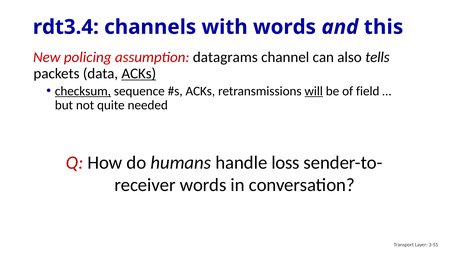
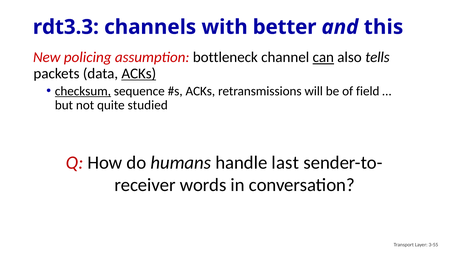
rdt3.4: rdt3.4 -> rdt3.3 (66, 27)
with words: words -> better (285, 27)
datagrams: datagrams -> bottleneck (225, 57)
can underline: none -> present (323, 57)
will underline: present -> none (314, 91)
needed: needed -> studied (148, 105)
loss: loss -> last (285, 163)
